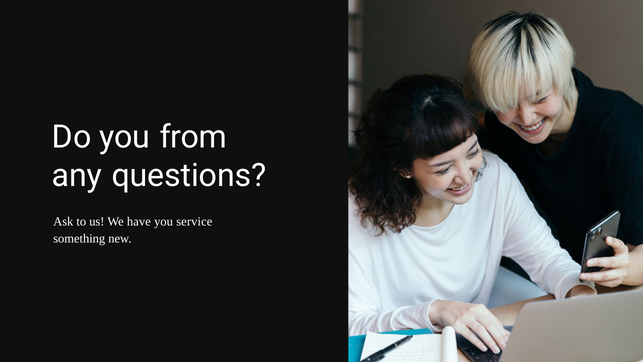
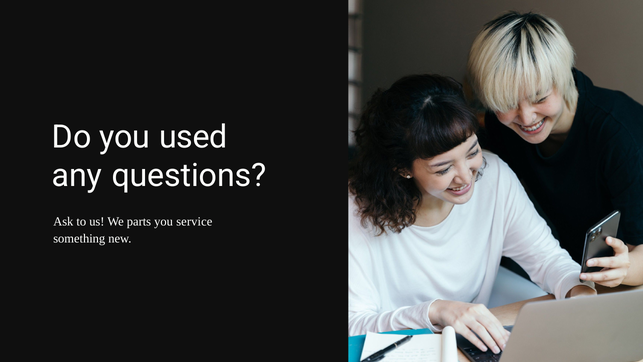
from: from -> used (193, 137)
have: have -> parts (139, 221)
